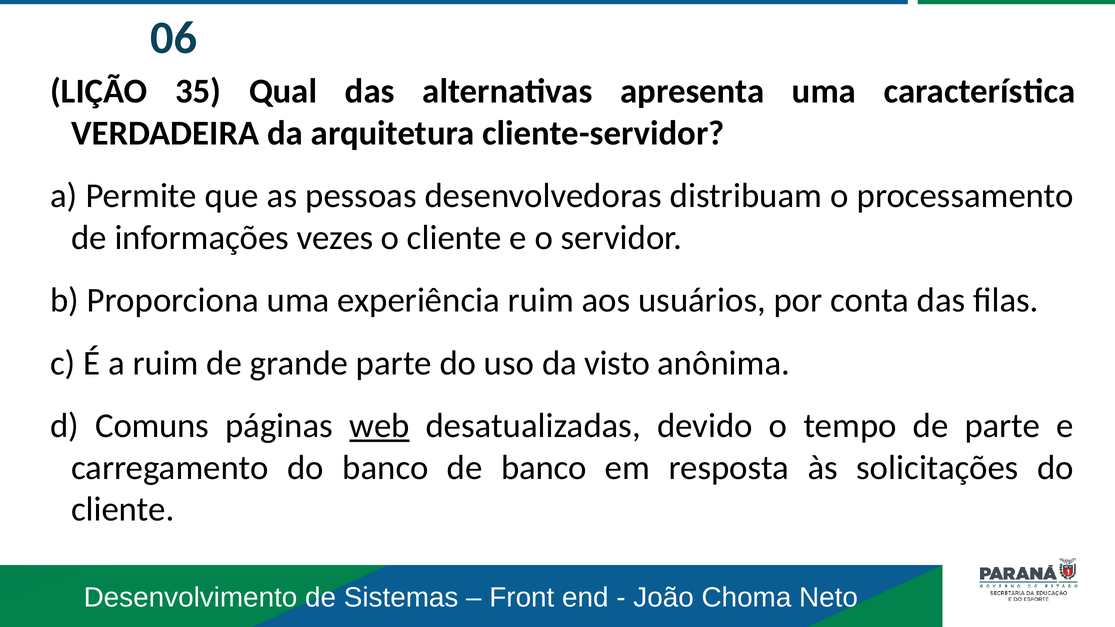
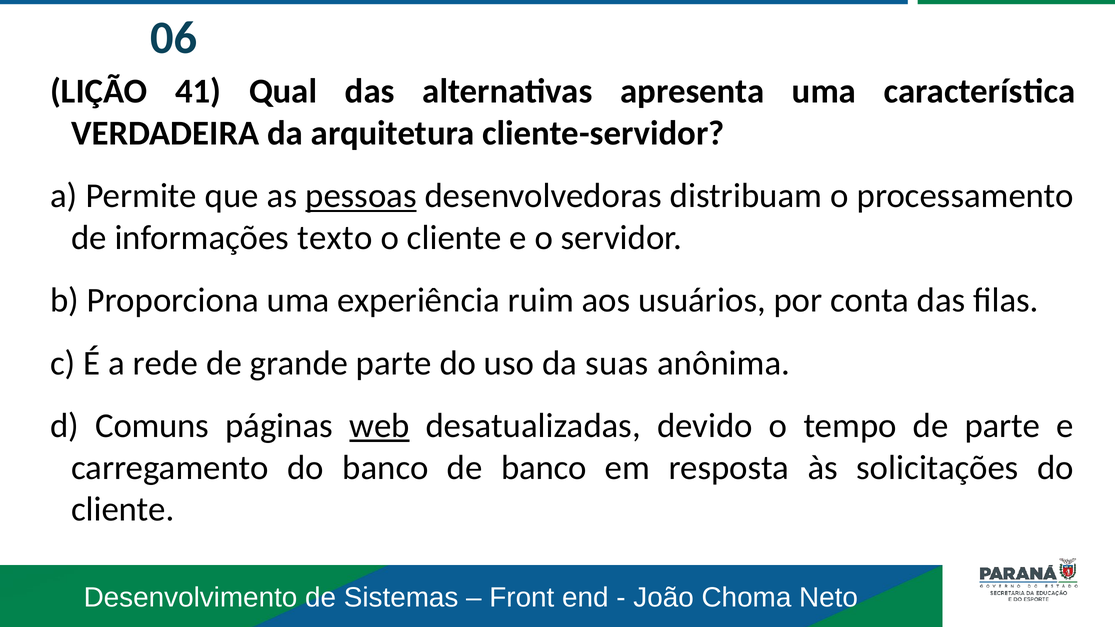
35: 35 -> 41 (198, 91)
pessoas underline: none -> present (361, 196)
vezes: vezes -> texto (335, 238)
a ruim: ruim -> rede (165, 363)
visto: visto -> suas (617, 363)
